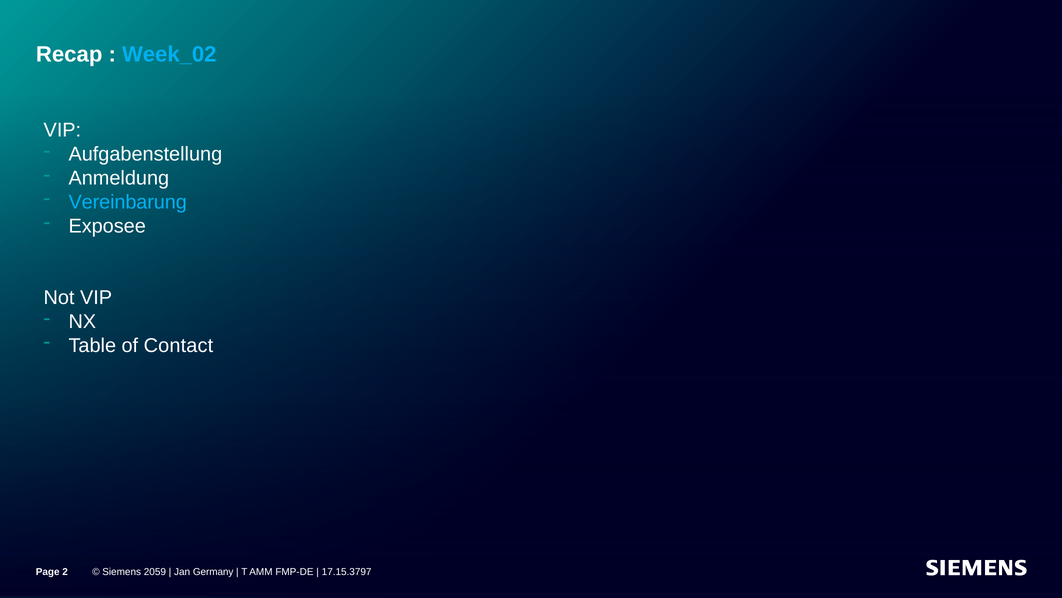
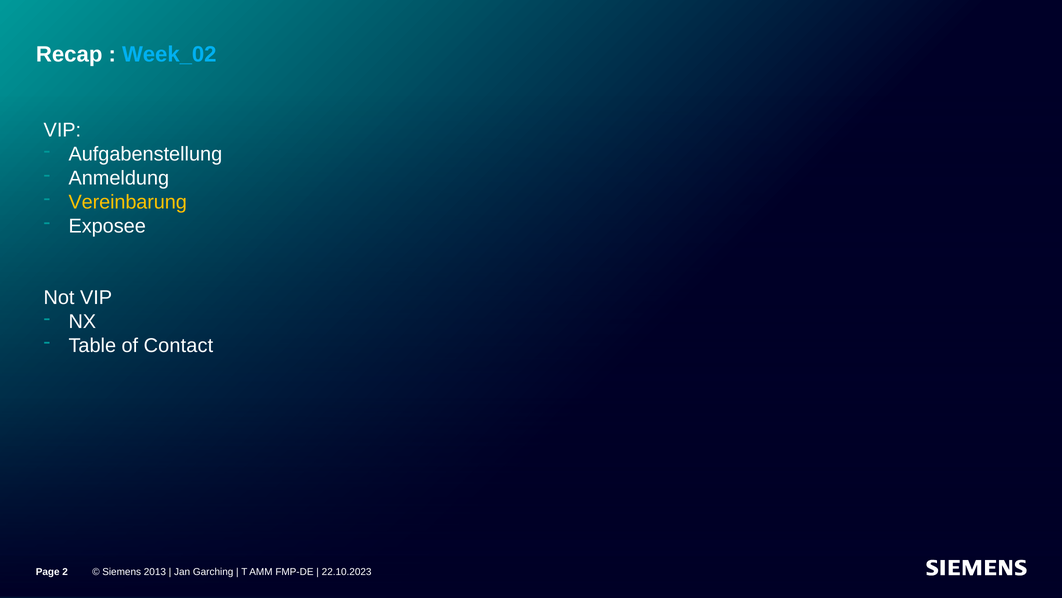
Vereinbarung colour: light blue -> yellow (128, 202)
2059: 2059 -> 2013 (155, 572)
Germany: Germany -> Garching (213, 572)
17.15.3797: 17.15.3797 -> 22.10.2023 (347, 572)
